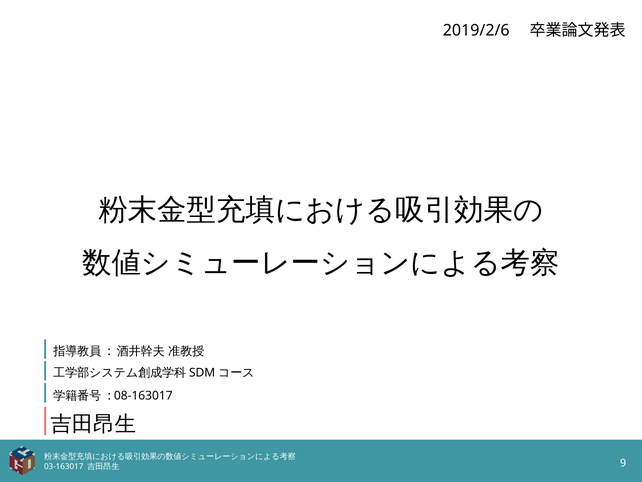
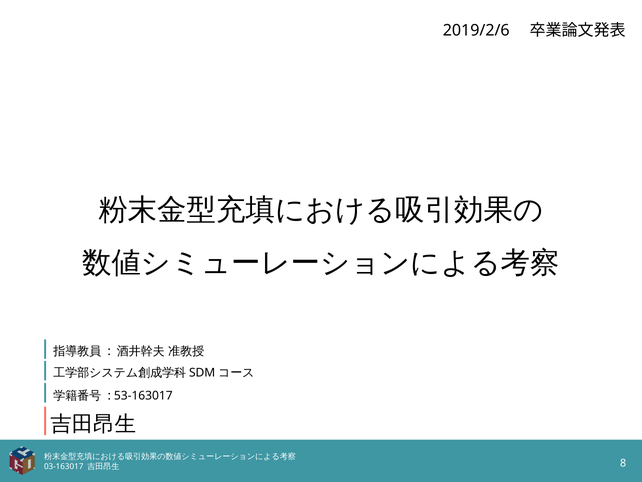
08-163017: 08-163017 -> 53-163017 (143, 395)
9: 9 -> 8 (623, 463)
